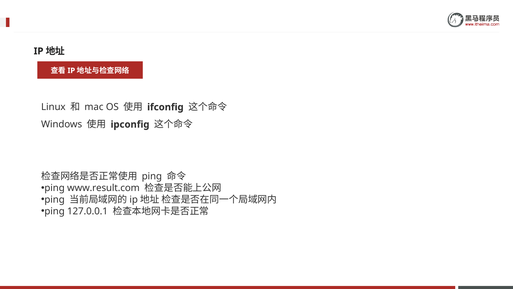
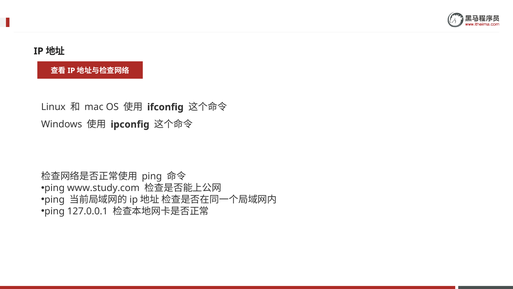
www.result.com: www.result.com -> www.study.com (103, 188)
